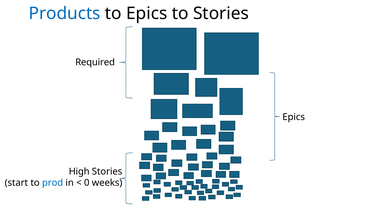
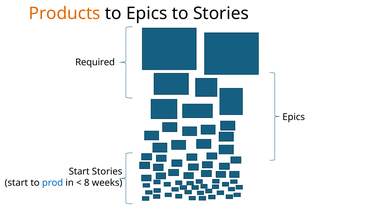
Products colour: blue -> orange (65, 13)
High: High -> Start (79, 172)
0: 0 -> 8 (87, 183)
